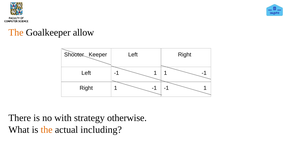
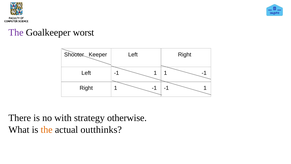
The colour: orange -> purple (16, 32)
allow: allow -> worst (84, 32)
including: including -> outthinks (101, 129)
